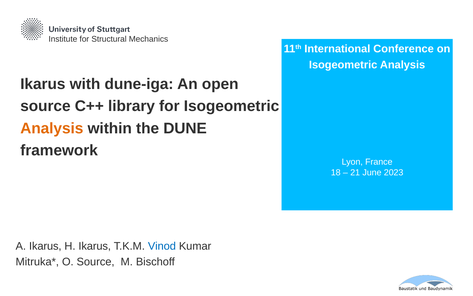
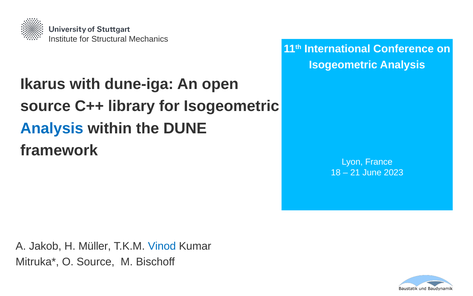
Analysis colour: orange -> blue (52, 128)
A Ikarus: Ikarus -> Jakob (45, 246)
H Ikarus: Ikarus -> Müller (95, 246)
